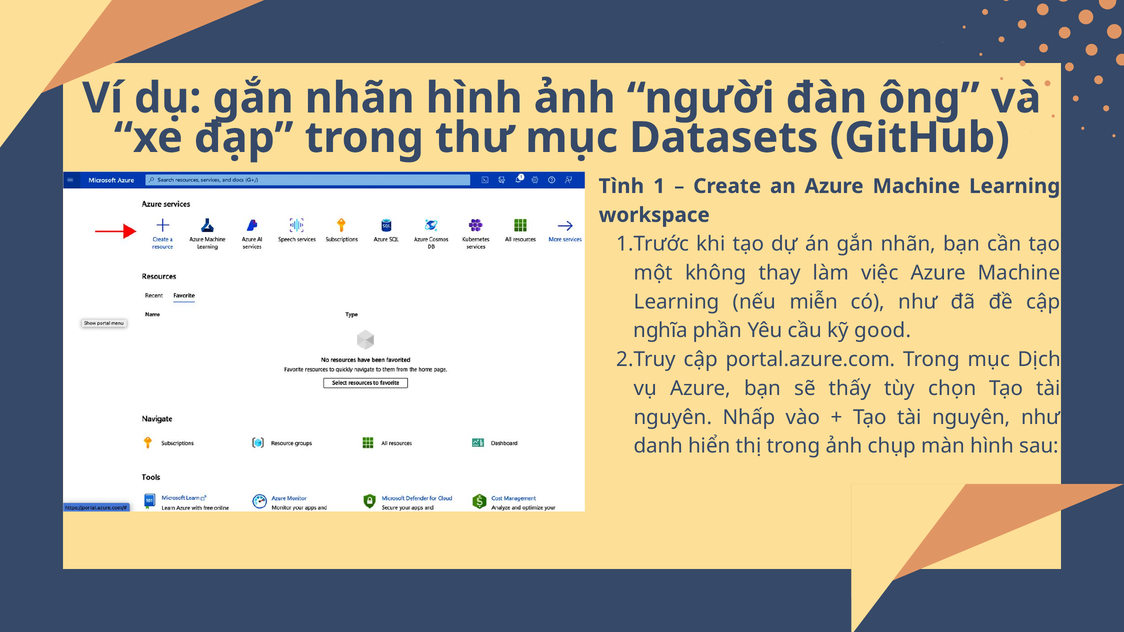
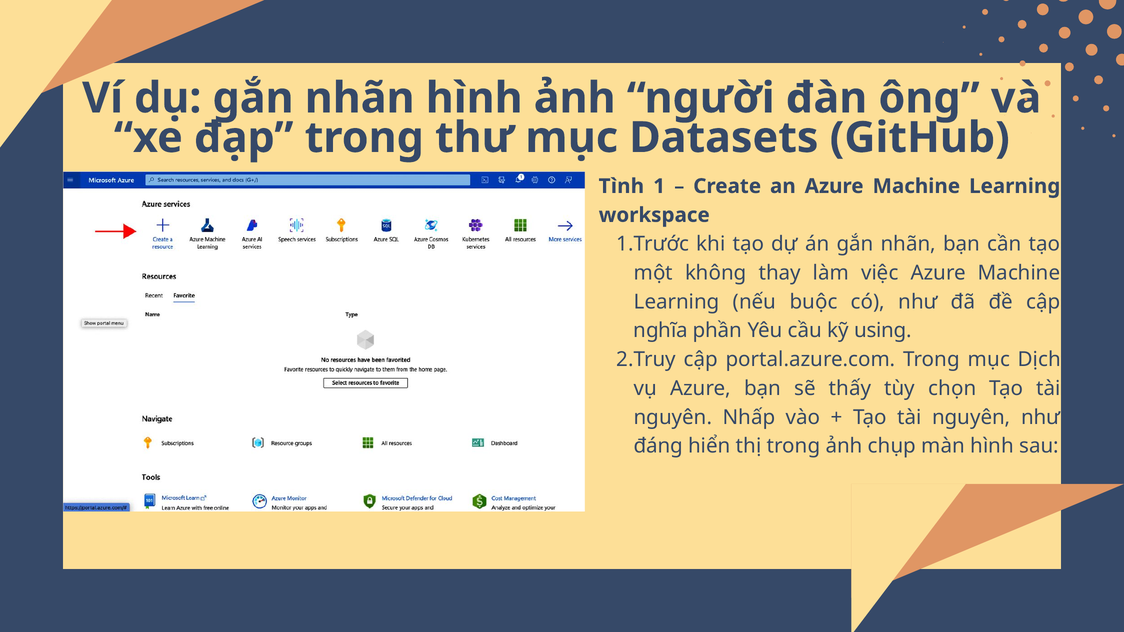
miễn: miễn -> buộc (814, 302)
good: good -> using (883, 331)
danh: danh -> đáng (658, 446)
